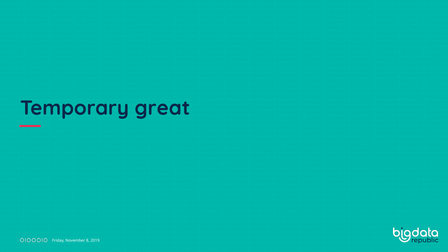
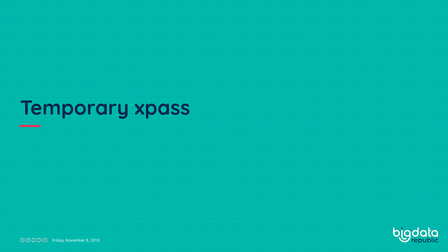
great: great -> xpass (162, 108)
